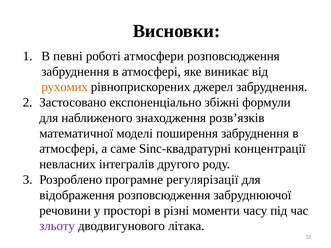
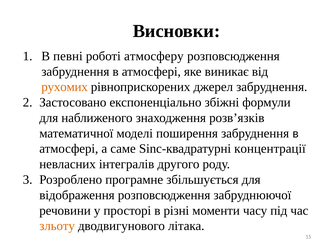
атмосфери: атмосфери -> атмосферу (154, 56)
регулярізації: регулярізації -> збільшується (202, 180)
зльоту colour: purple -> orange (57, 226)
